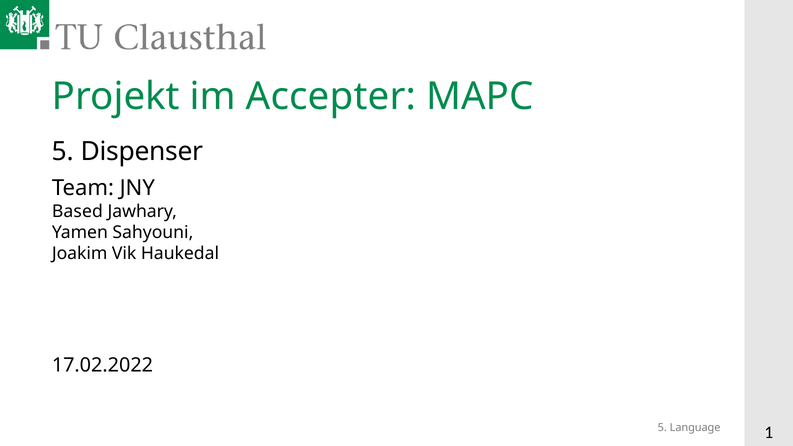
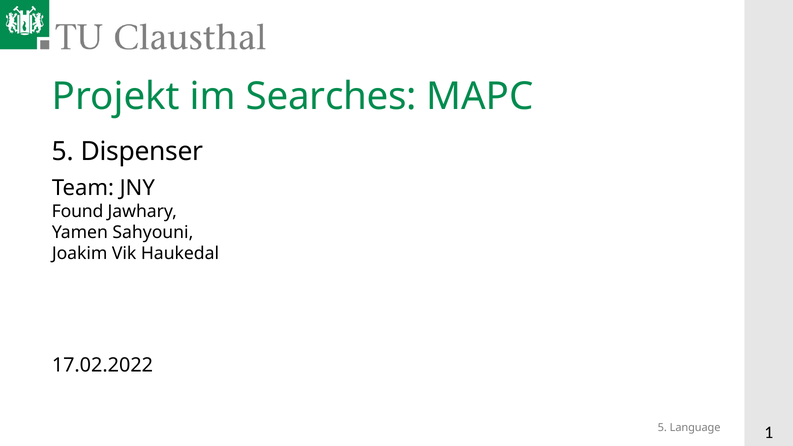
Accepter: Accepter -> Searches (331, 97)
Based: Based -> Found (78, 211)
